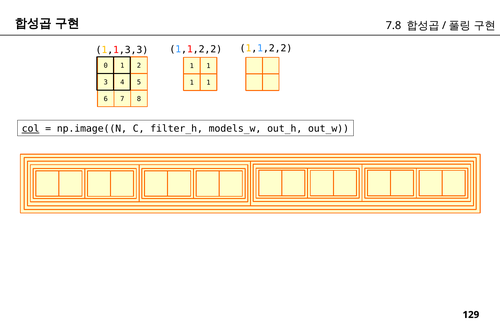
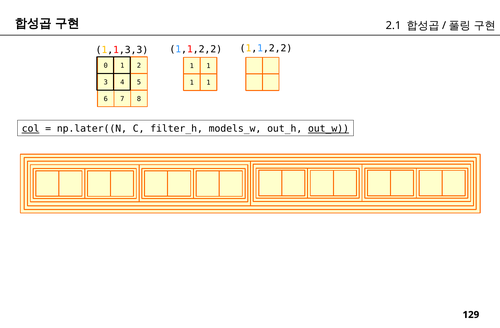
7.8: 7.8 -> 2.1 (393, 26)
np.image((N: np.image((N -> np.later((N (92, 129)
out_w underline: none -> present (328, 129)
